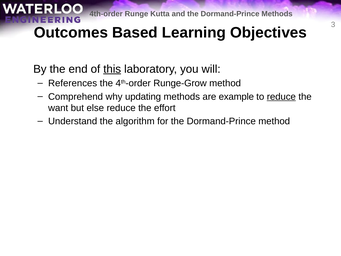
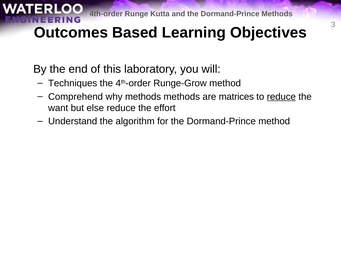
this underline: present -> none (112, 69)
References: References -> Techniques (73, 83)
why updating: updating -> methods (143, 97)
example: example -> matrices (236, 97)
